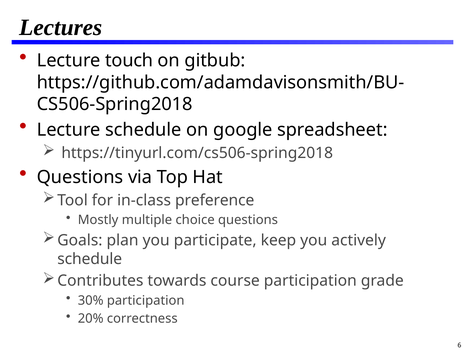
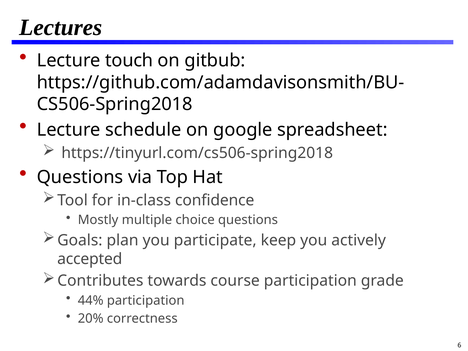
preference: preference -> confidence (215, 200)
schedule: schedule -> accepted (90, 259)
30%: 30% -> 44% (91, 300)
